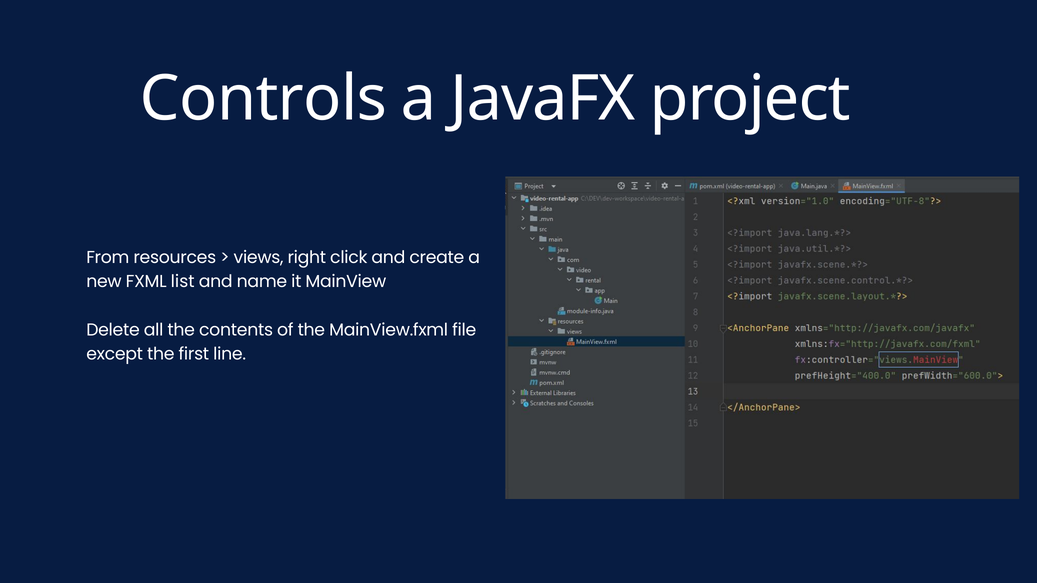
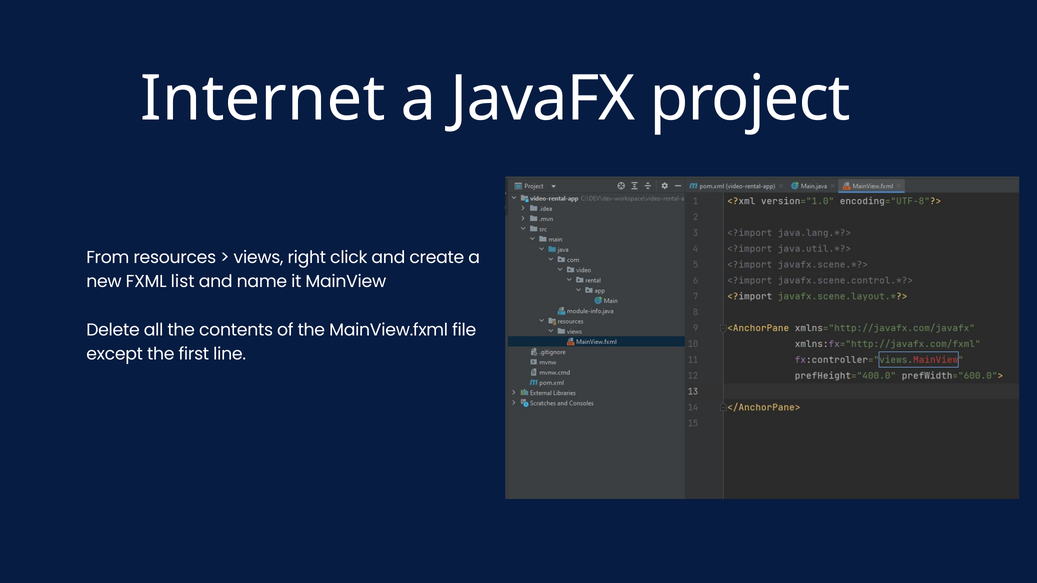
Controls: Controls -> Internet (263, 99)
